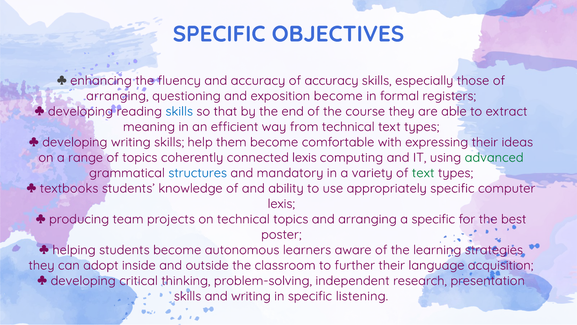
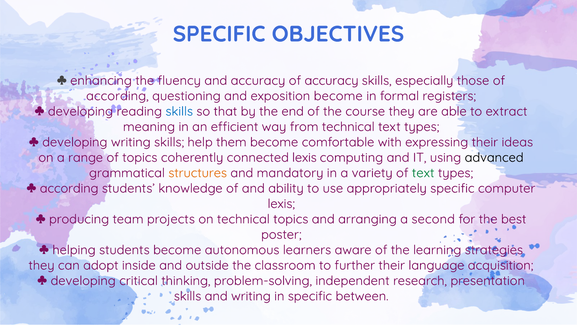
arranging: arranging -> according (117, 96)
advanced colour: green -> black (494, 157)
structures colour: blue -> orange (198, 173)
textbooks: textbooks -> according (69, 188)
a specific: specific -> second (433, 219)
listening: listening -> between (362, 296)
